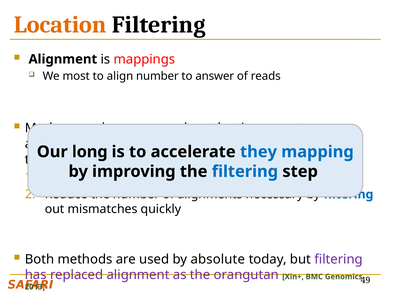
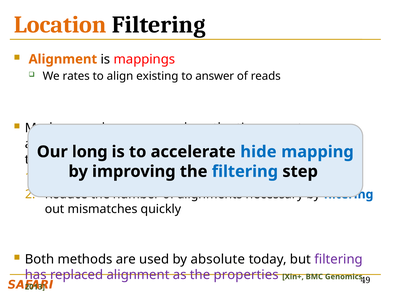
Alignment colour: black -> orange (63, 59)
most: most -> rates (76, 76)
align number: number -> existing (157, 76)
they: they -> hide (258, 152)
orangutan: orangutan -> properties (246, 275)
